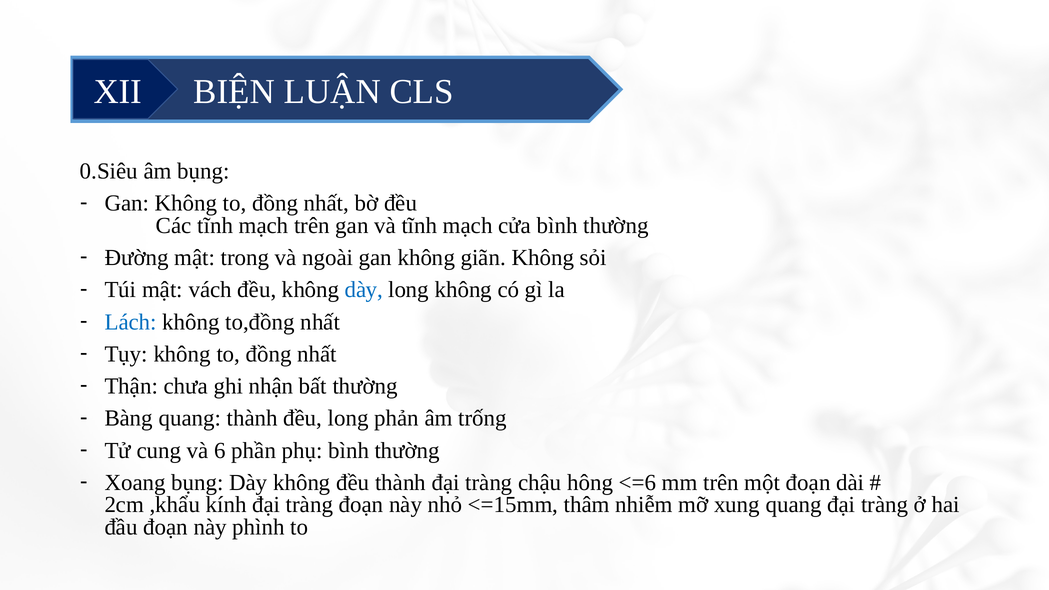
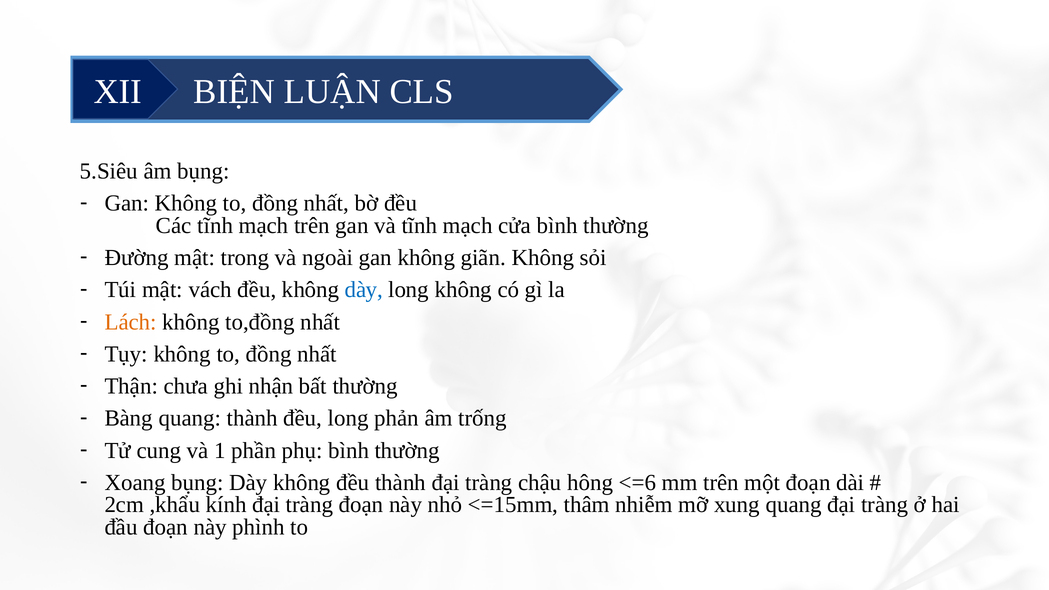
0.Siêu: 0.Siêu -> 5.Siêu (109, 171)
Lách colour: blue -> orange (131, 322)
6: 6 -> 1 (220, 451)
